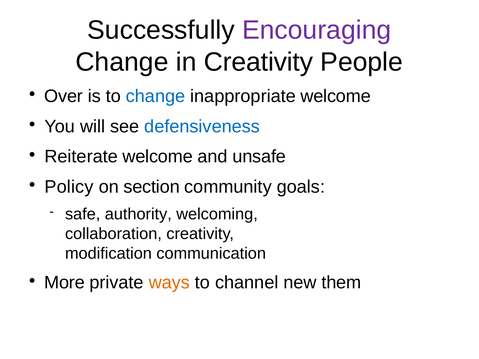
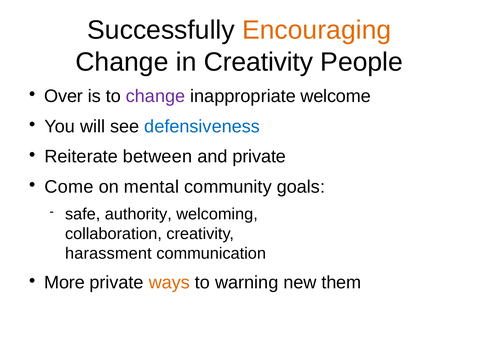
Encouraging colour: purple -> orange (317, 30)
change colour: blue -> purple (156, 96)
Reiterate welcome: welcome -> between (157, 157)
and unsafe: unsafe -> private (259, 157)
Policy: Policy -> Come (69, 187)
section: section -> mental (151, 187)
modification: modification -> harassment (108, 254)
channel: channel -> warning (247, 283)
